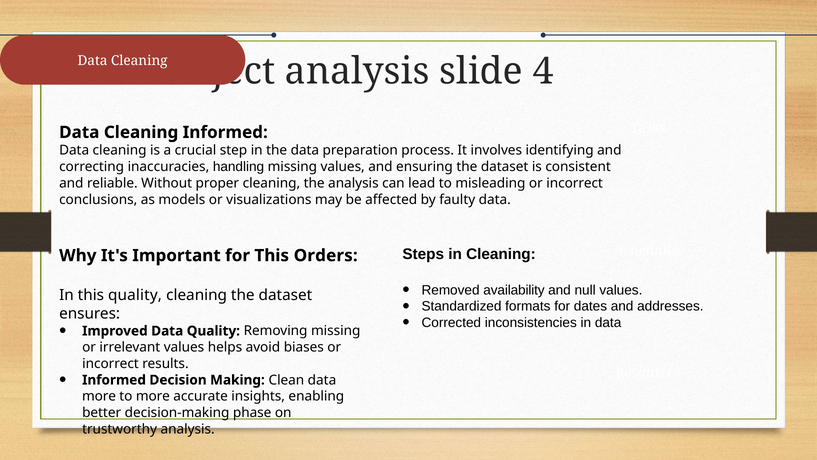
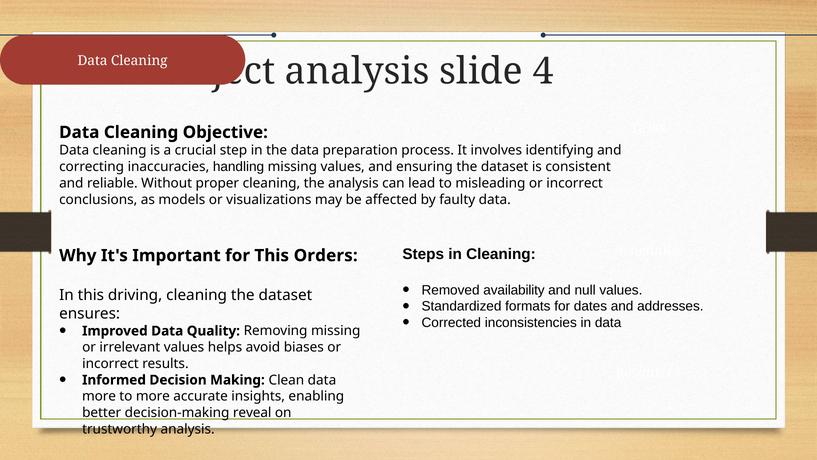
Cleaning Informed: Informed -> Objective (225, 132)
this quality: quality -> driving (135, 295)
phase: phase -> reveal (252, 412)
